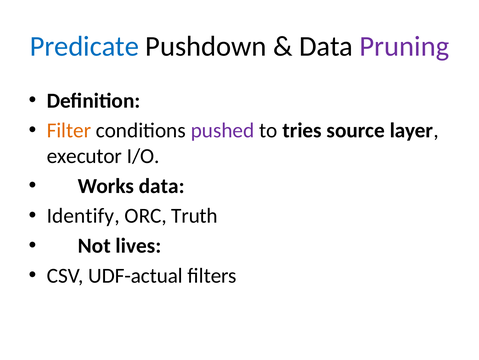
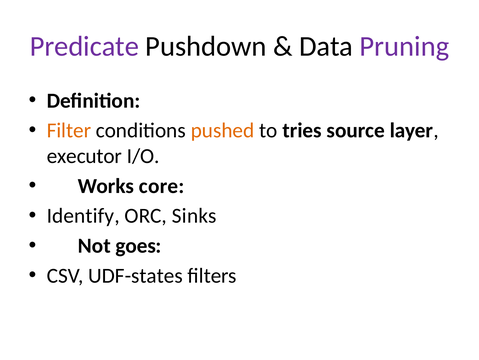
Predicate colour: blue -> purple (84, 46)
pushed colour: purple -> orange (223, 130)
data: data -> core (162, 186)
Truth: Truth -> Sinks (194, 215)
lives: lives -> goes (139, 245)
UDF-actual: UDF-actual -> UDF-states (135, 275)
